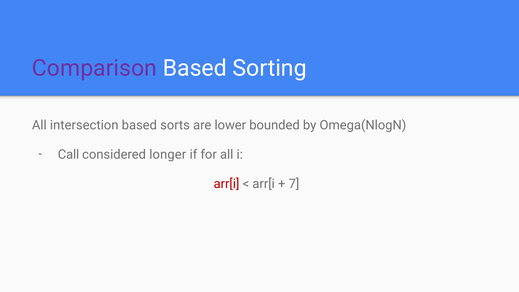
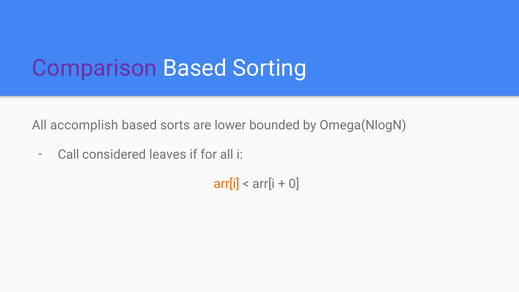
intersection: intersection -> accomplish (84, 125)
longer: longer -> leaves (168, 155)
arr[i colour: red -> orange (227, 184)
7: 7 -> 0 (294, 184)
